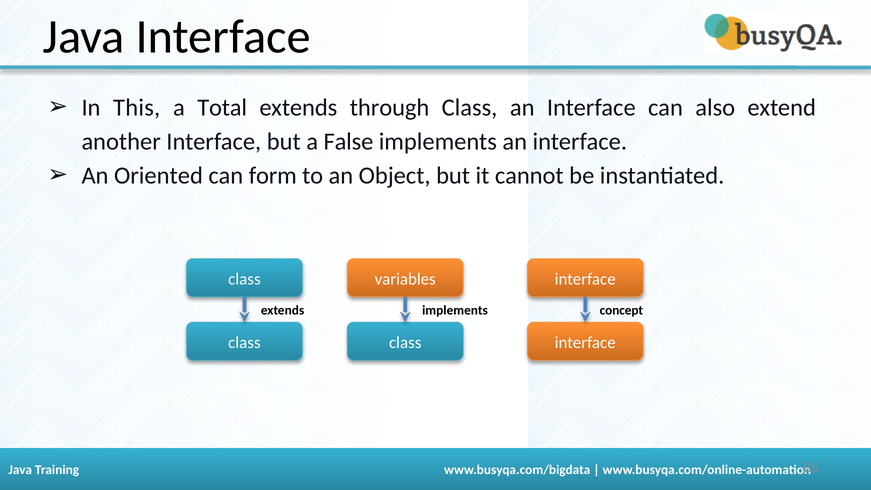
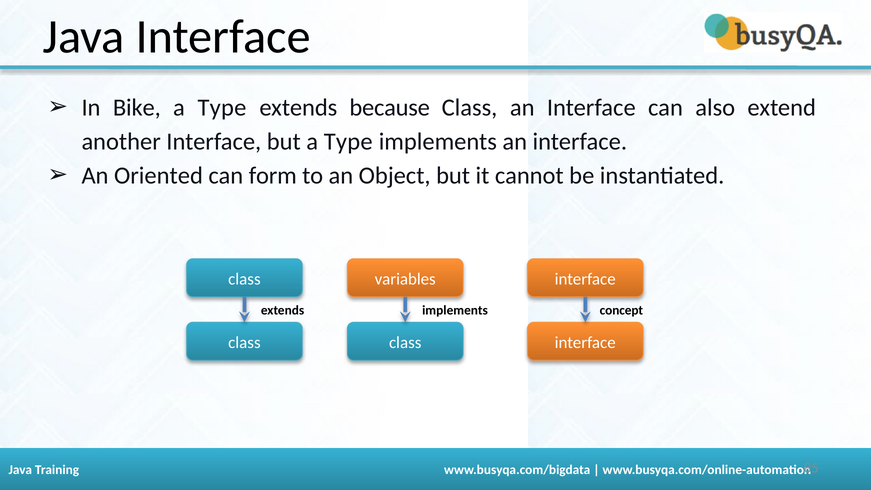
This: This -> Bike (137, 108)
Total: Total -> Type (222, 108)
through: through -> because (390, 108)
but a False: False -> Type (348, 142)
